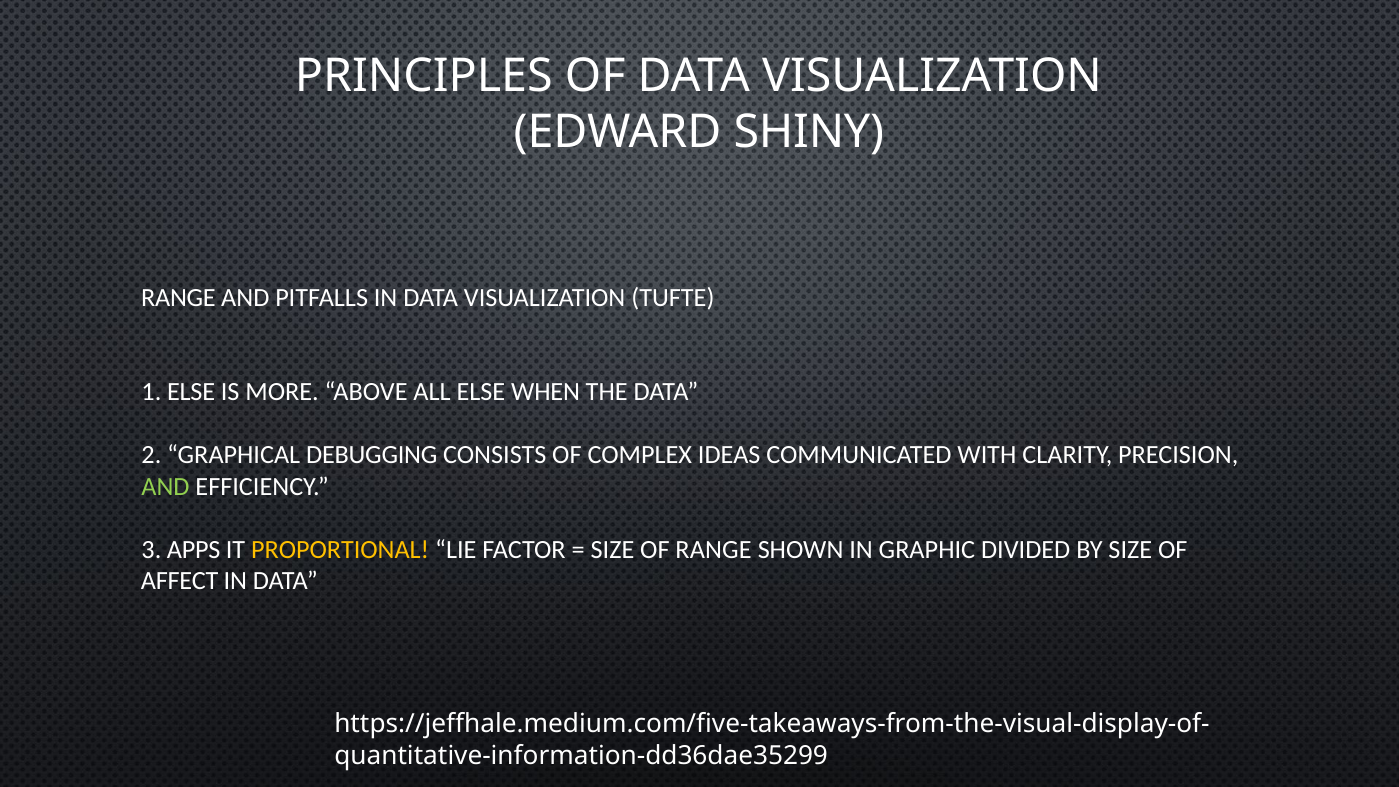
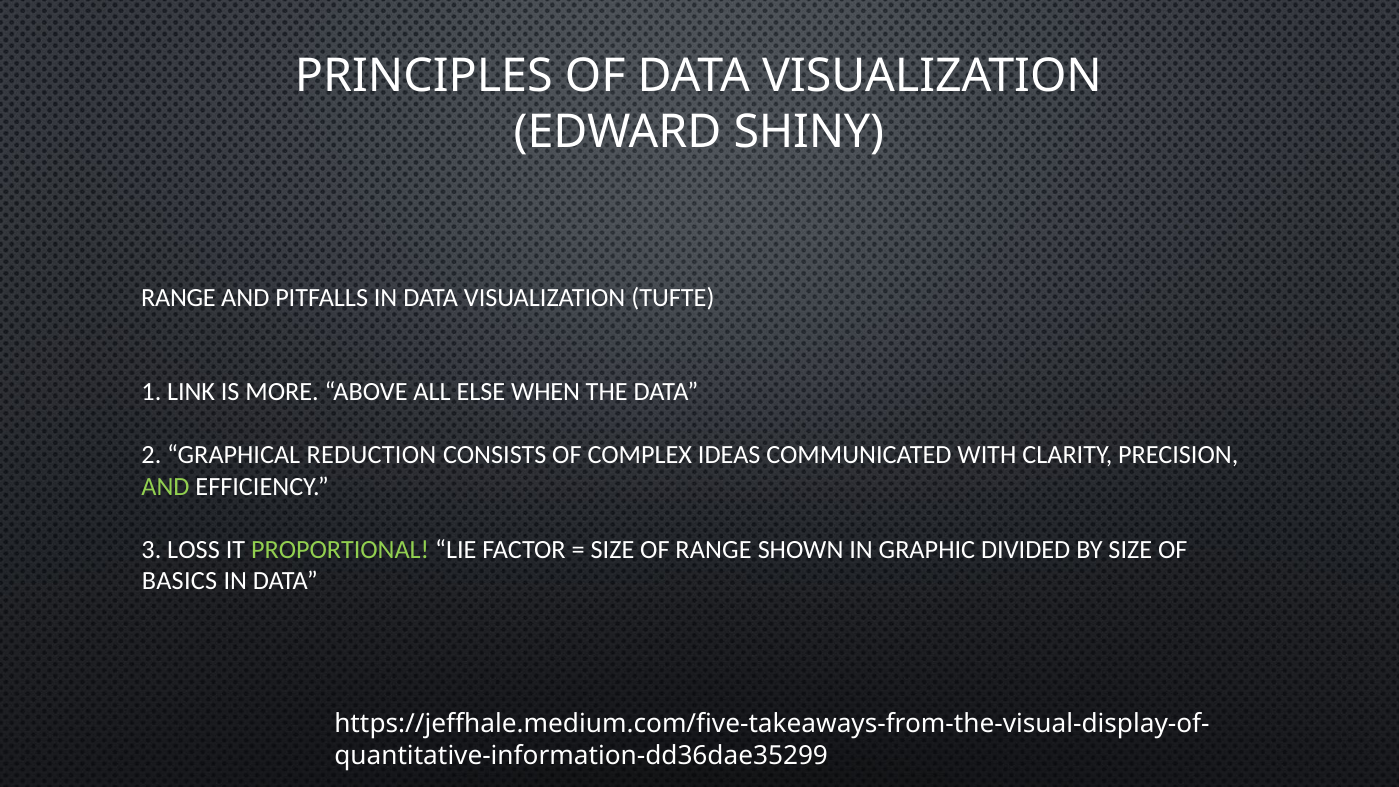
1 ELSE: ELSE -> LINK (191, 392)
DEBUGGING: DEBUGGING -> REDUCTION (372, 455)
APPS: APPS -> LOSS (194, 550)
PROPORTIONAL colour: yellow -> light green (340, 550)
AFFECT: AFFECT -> BASICS (179, 581)
